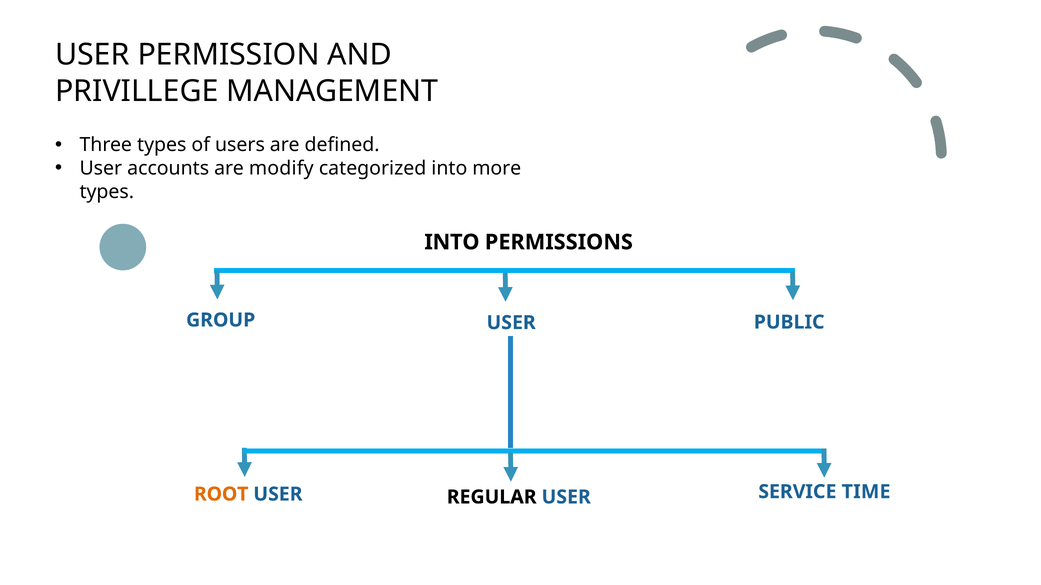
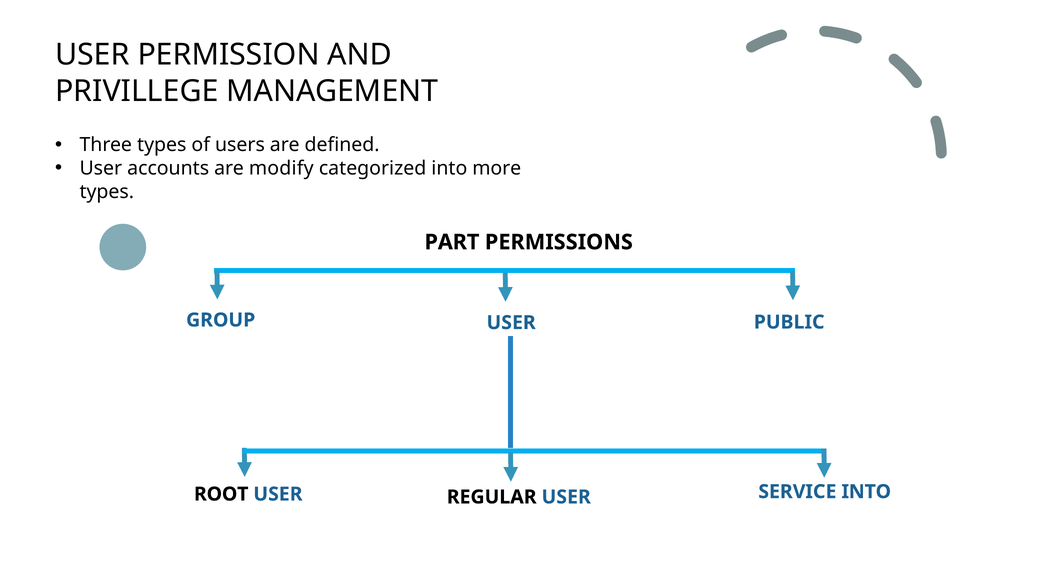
INTO: INTO -> PART (452, 242)
SERVICE TIME: TIME -> INTO (866, 492)
ROOT colour: orange -> black (221, 495)
